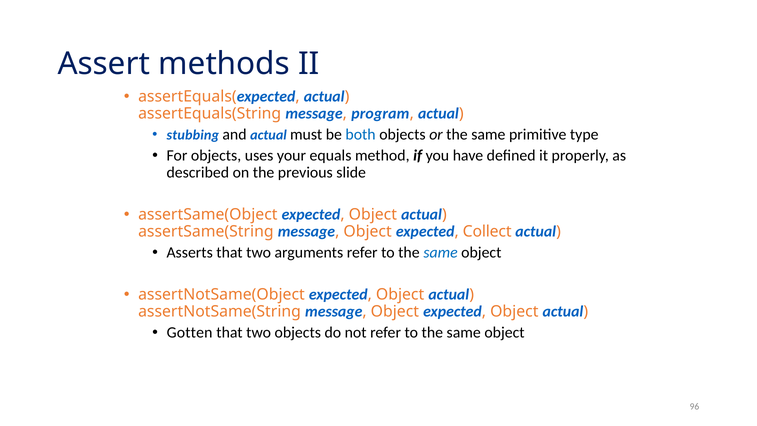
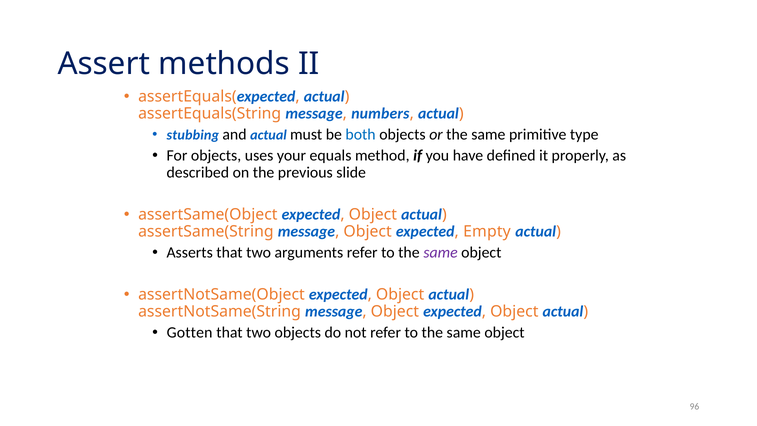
program: program -> numbers (380, 113)
Collect: Collect -> Empty (487, 231)
same colour: blue -> purple (441, 252)
